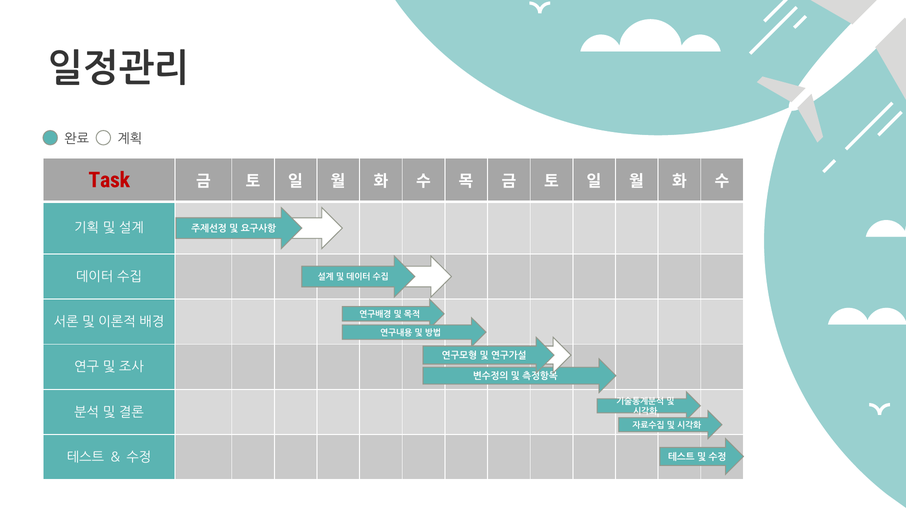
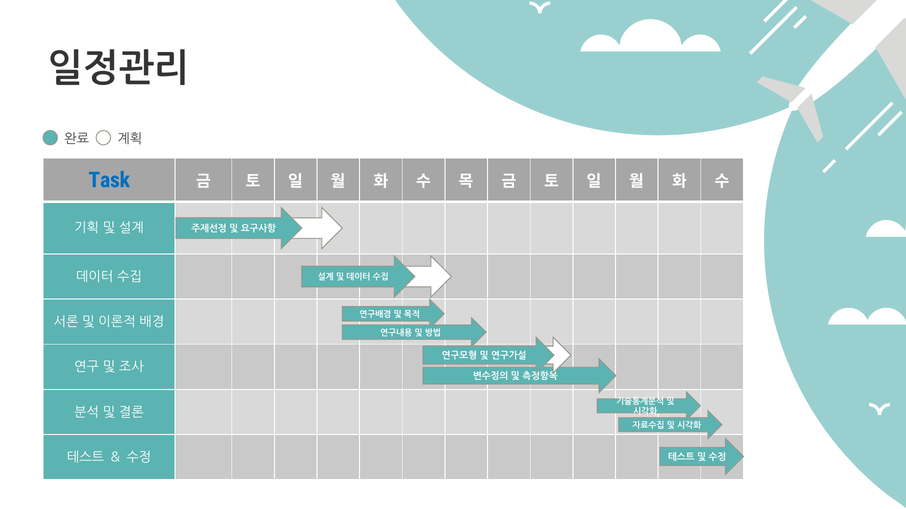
Task colour: red -> blue (109, 180)
